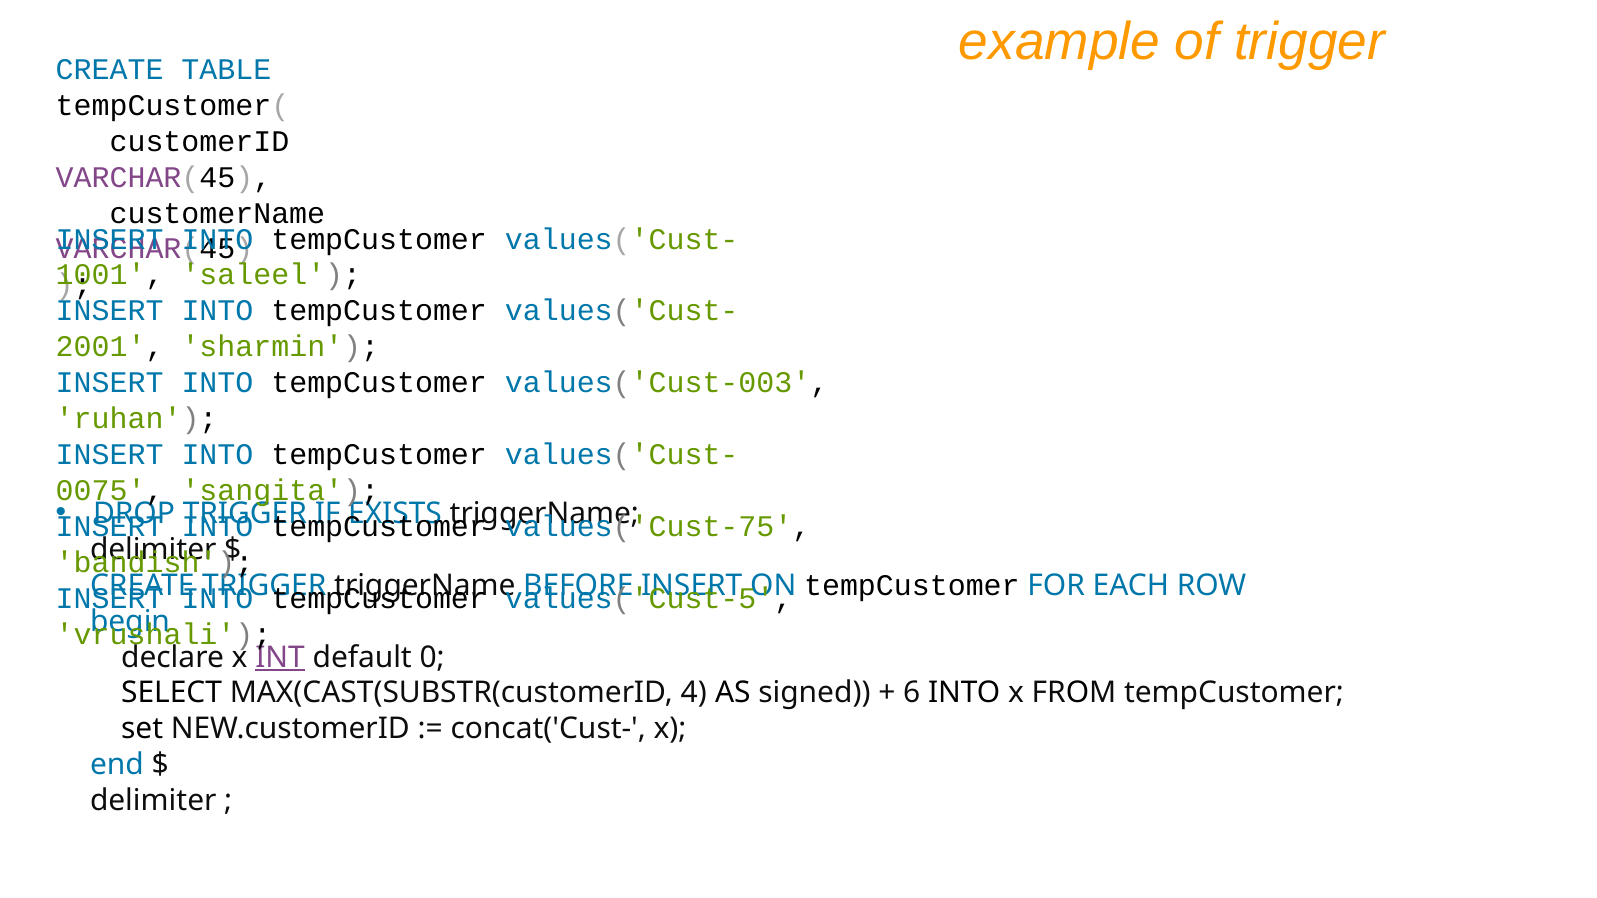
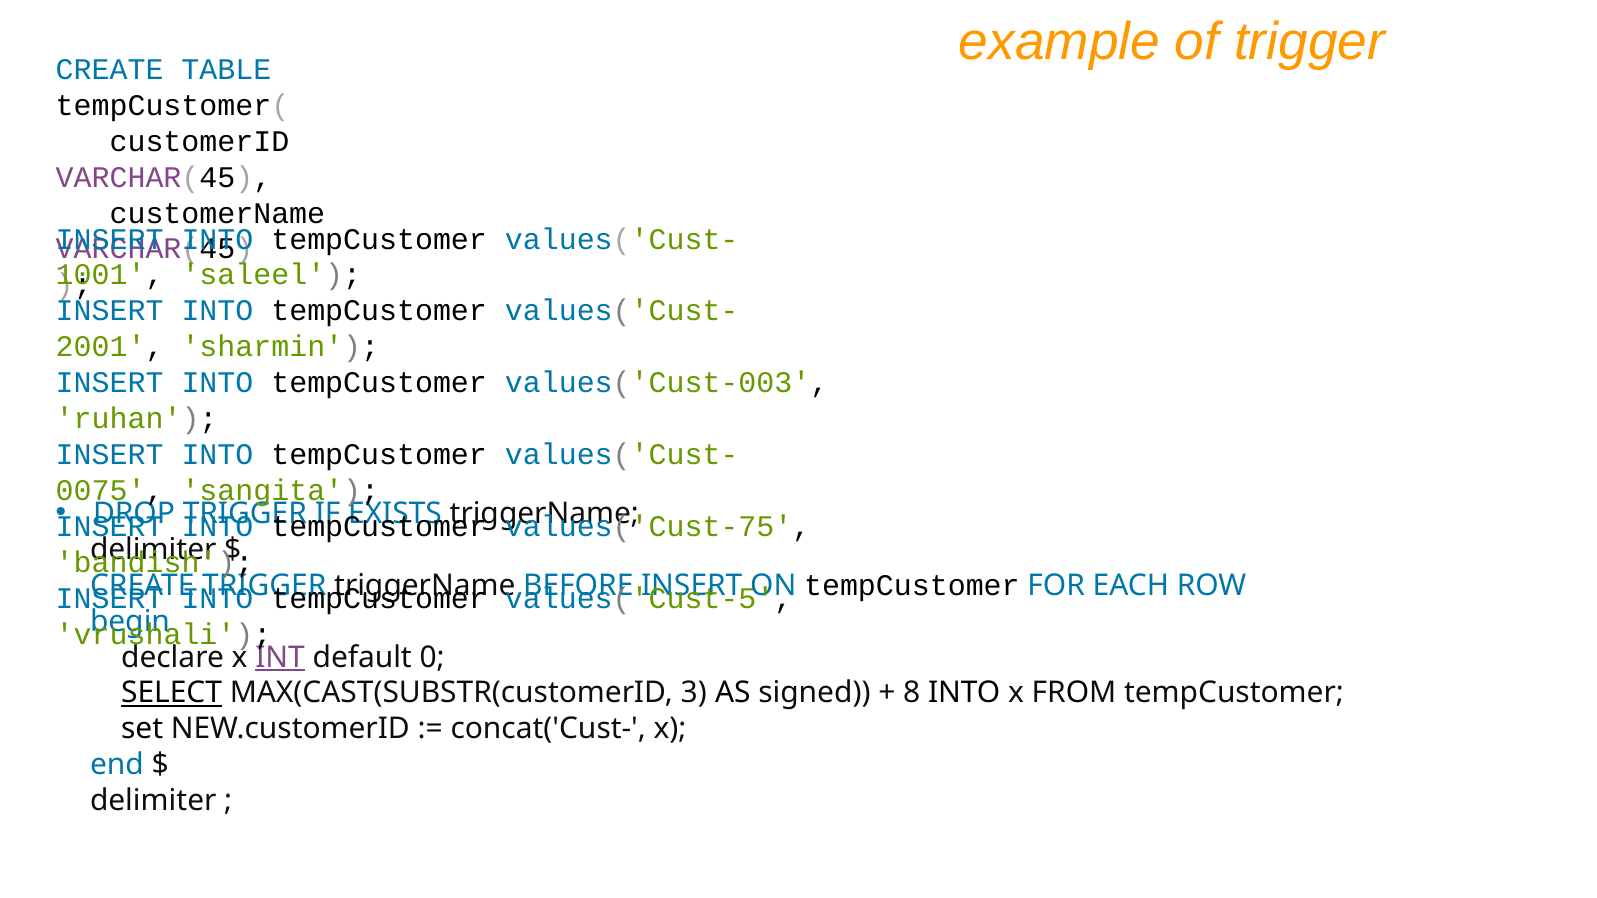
SELECT underline: none -> present (172, 693)
4: 4 -> 3 (694, 693)
6: 6 -> 8 (912, 693)
